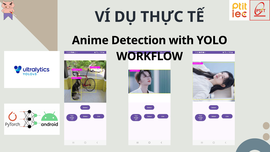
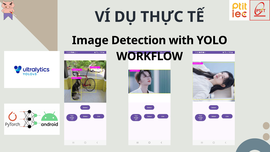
Anime: Anime -> Image (90, 40)
